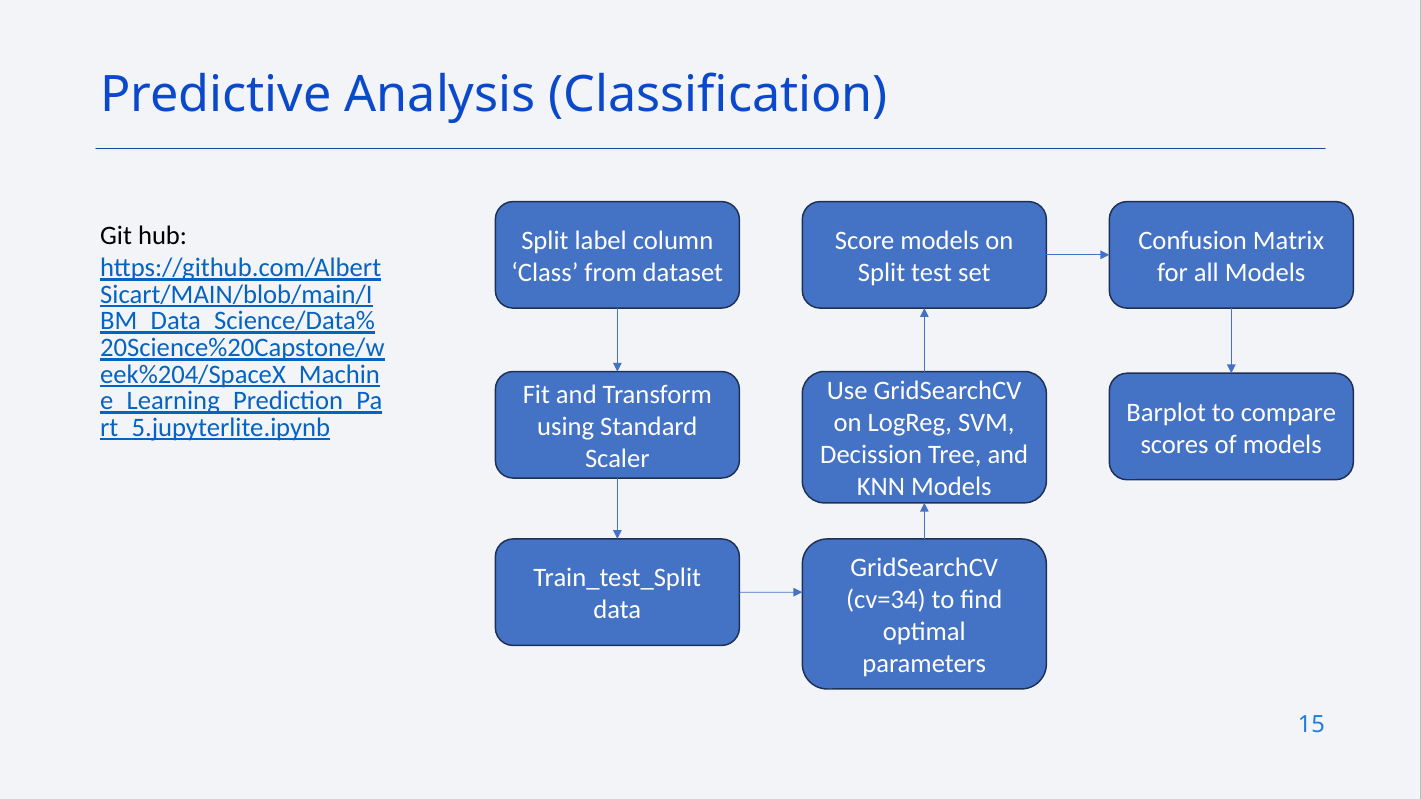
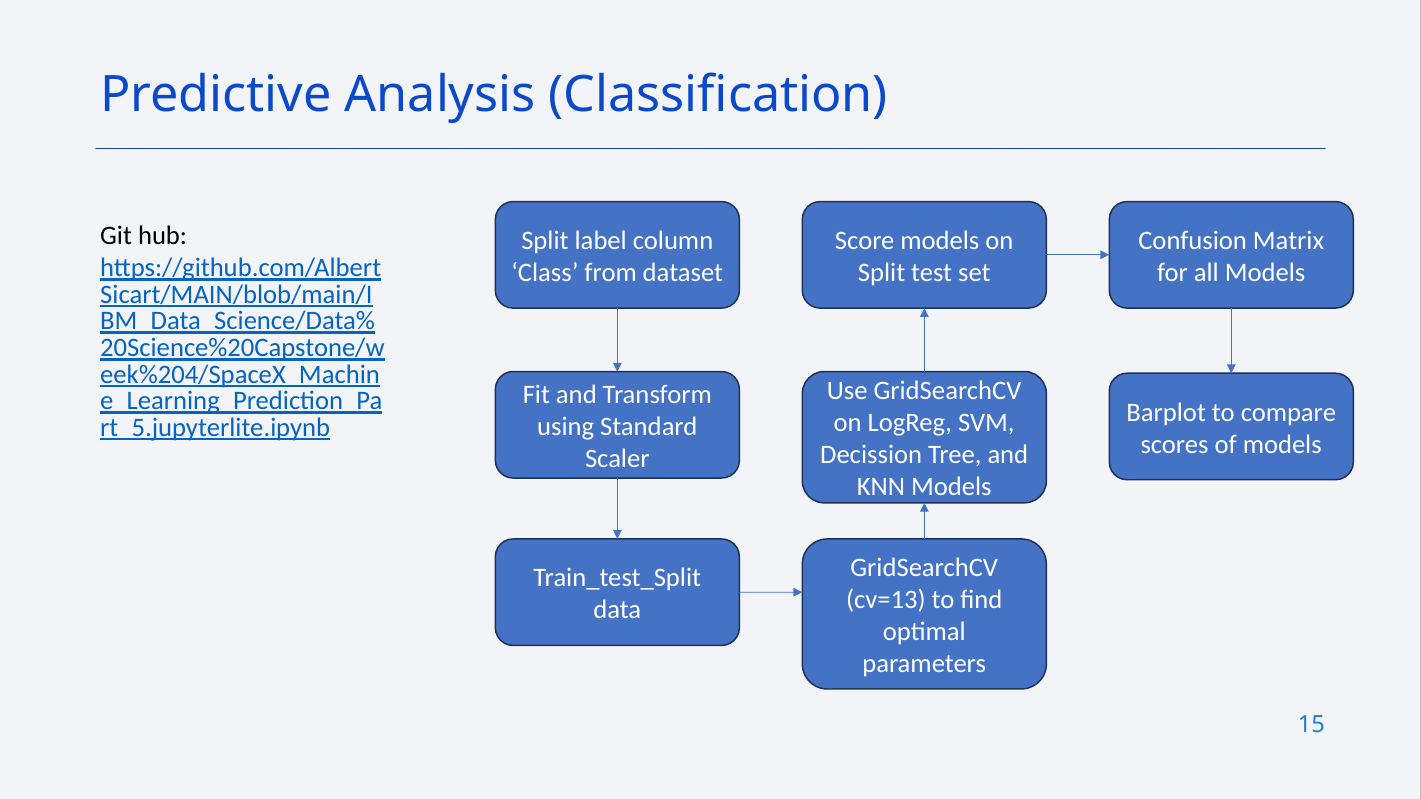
cv=34: cv=34 -> cv=13 (886, 600)
